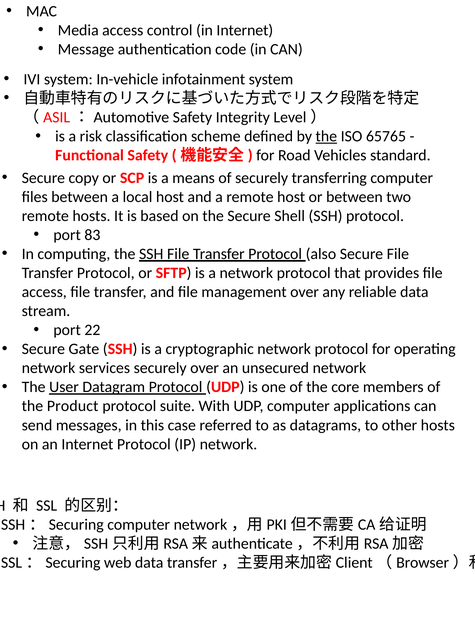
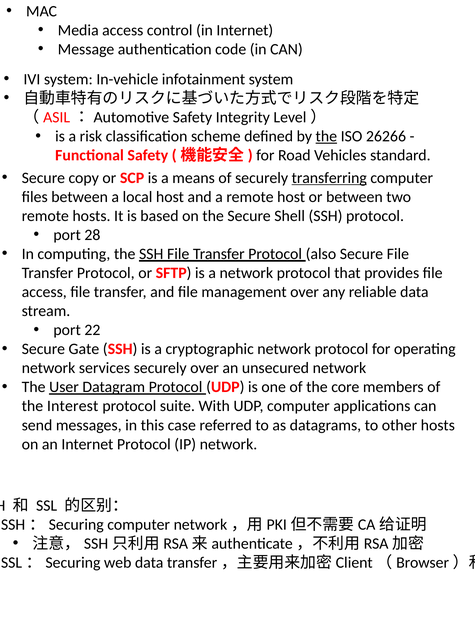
65765: 65765 -> 26266 (386, 136)
transferring underline: none -> present (329, 178)
83: 83 -> 28 (92, 235)
Product: Product -> Interest (73, 406)
